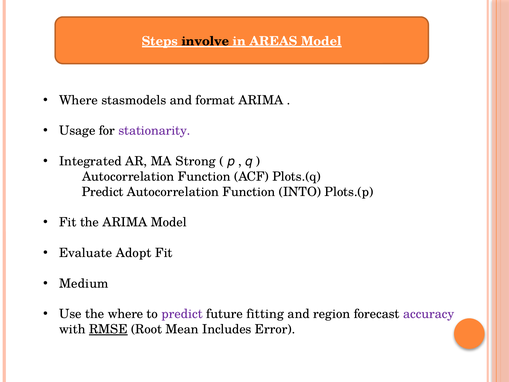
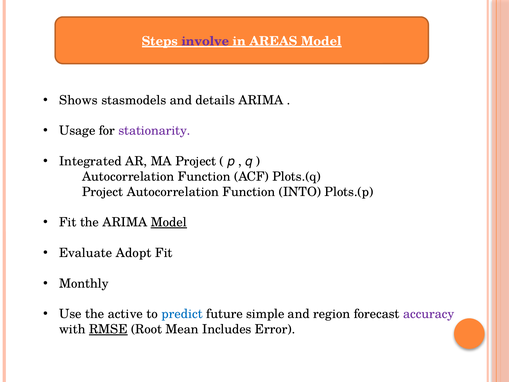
involve colour: black -> purple (205, 41)
Where: Where -> Shows (78, 100)
format: format -> details (215, 100)
MA Strong: Strong -> Project (196, 161)
Predict: Predict -> Project (103, 192)
Model underline: none -> present (169, 222)
Medium: Medium -> Monthly (84, 283)
the where: where -> active (125, 314)
predict colour: purple -> blue (182, 314)
fitting: fitting -> simple (265, 314)
